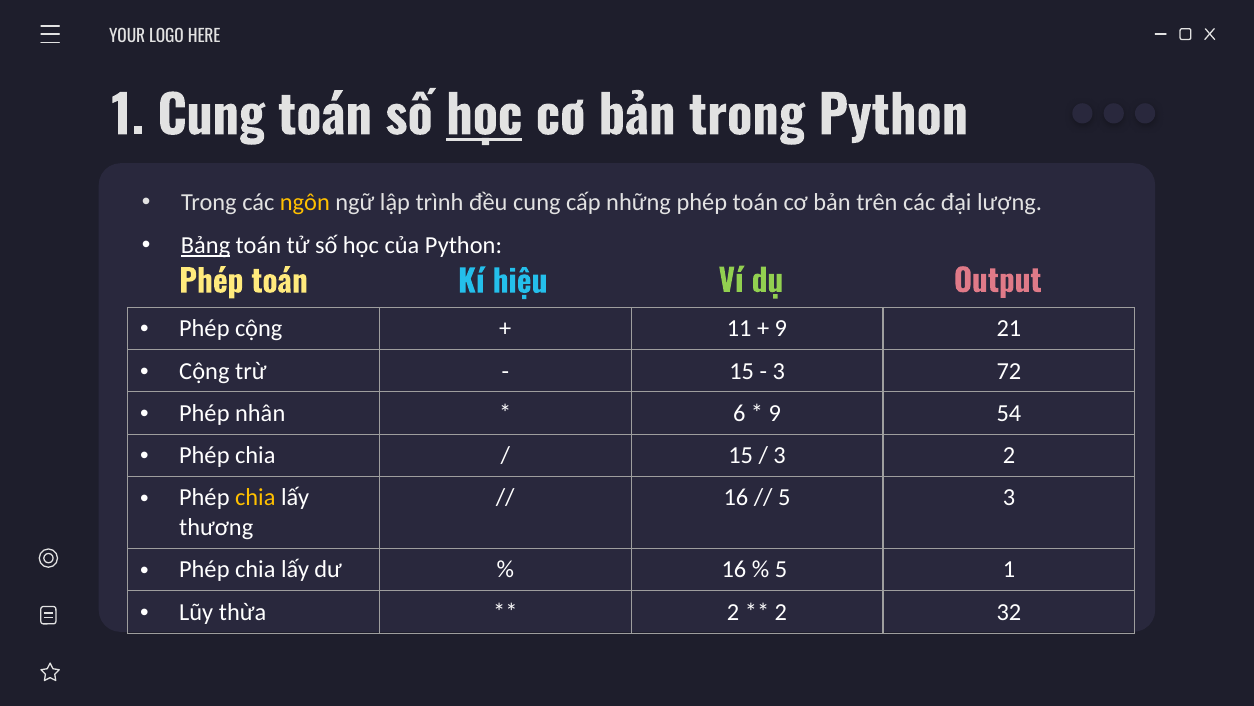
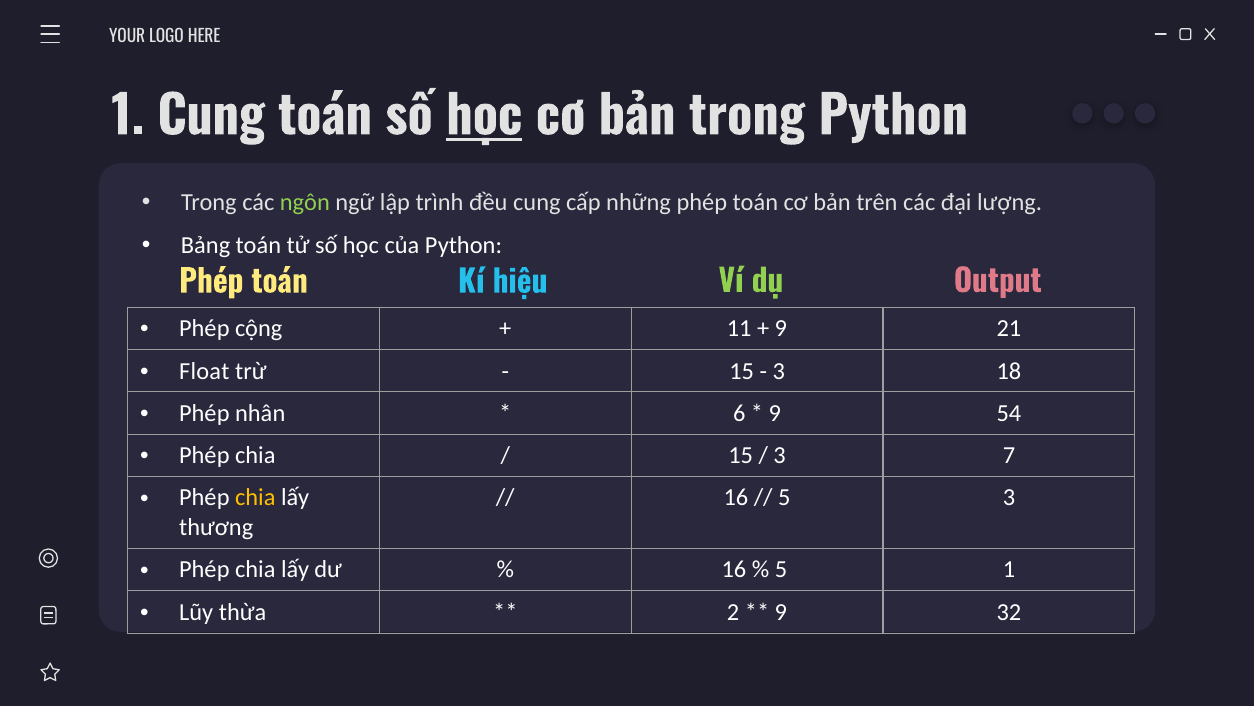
ngôn colour: yellow -> light green (305, 202)
Bảng underline: present -> none (206, 245)
Cộng: Cộng -> Float (204, 371)
72: 72 -> 18 (1009, 371)
3 2: 2 -> 7 (1009, 455)
2: 2 -> 9 (781, 612)
